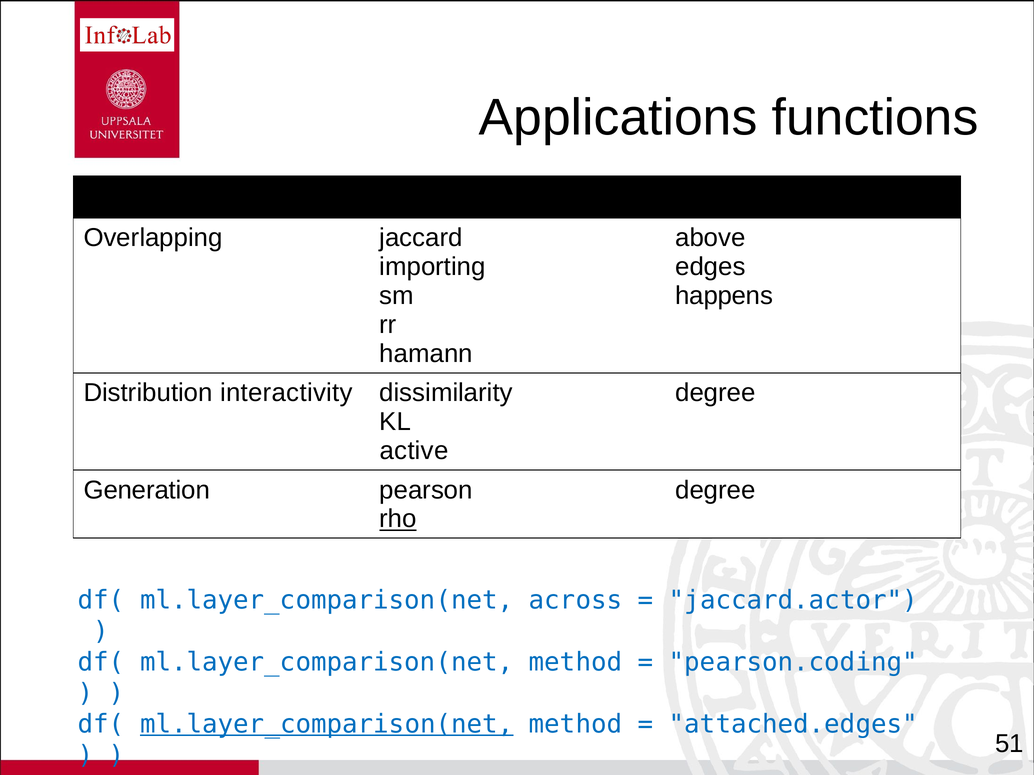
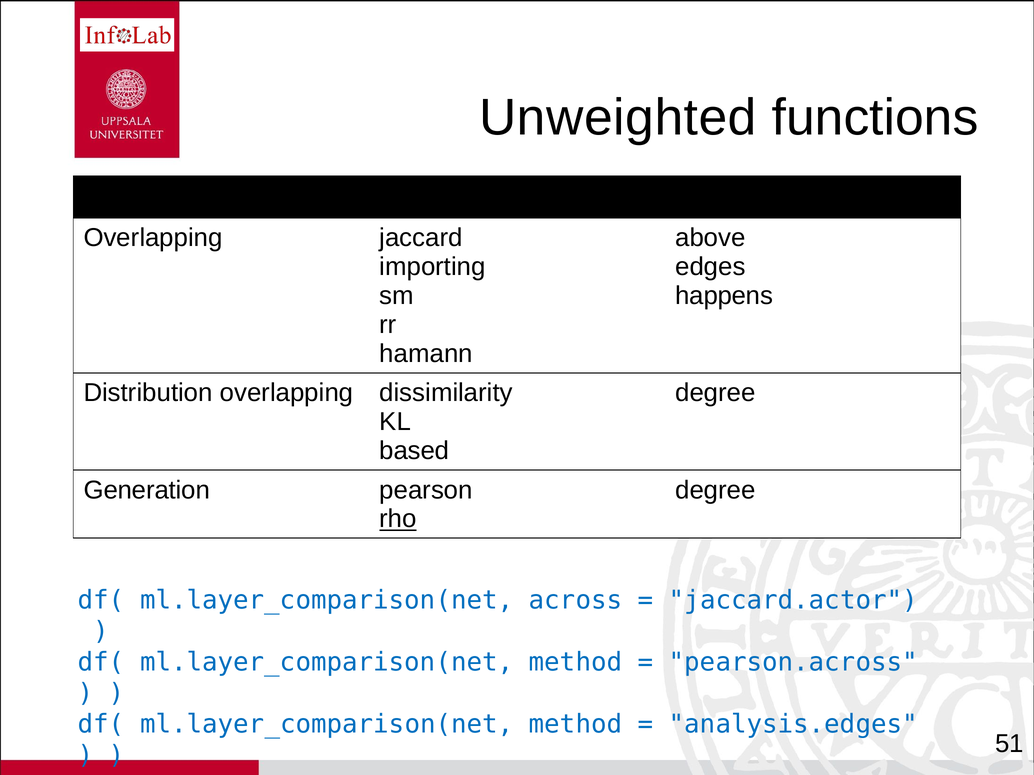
Applications: Applications -> Unweighted (618, 118)
Distribution interactivity: interactivity -> overlapping (287, 393)
active: active -> based (414, 451)
pearson.coding: pearson.coding -> pearson.across (793, 663)
ml.layer_comparison(net underline: present -> none (327, 725)
attached.edges: attached.edges -> analysis.edges (793, 725)
